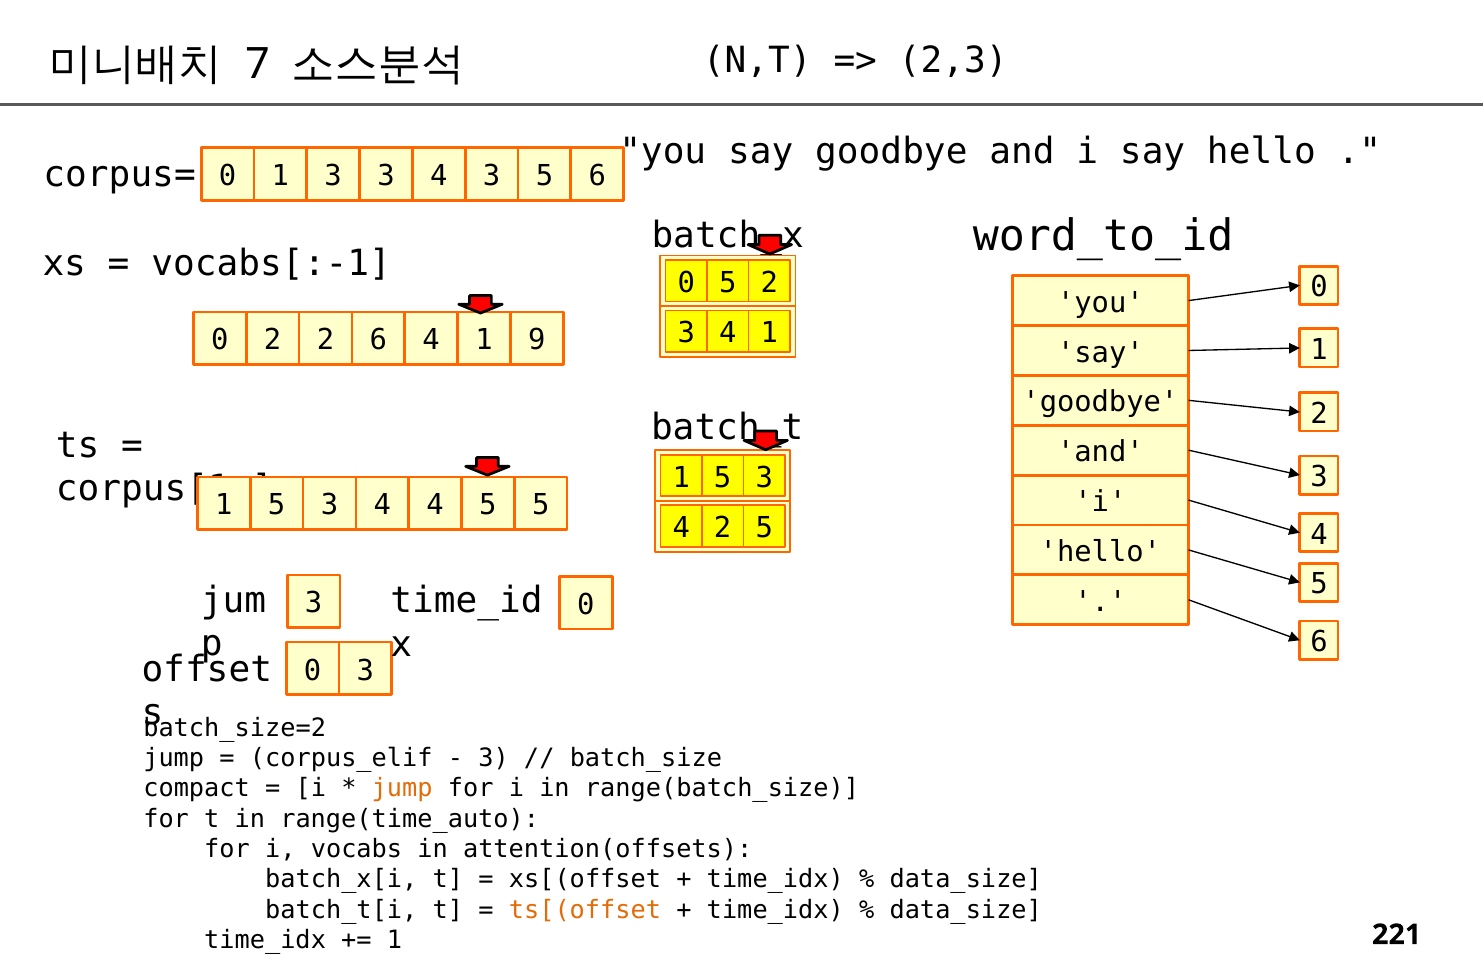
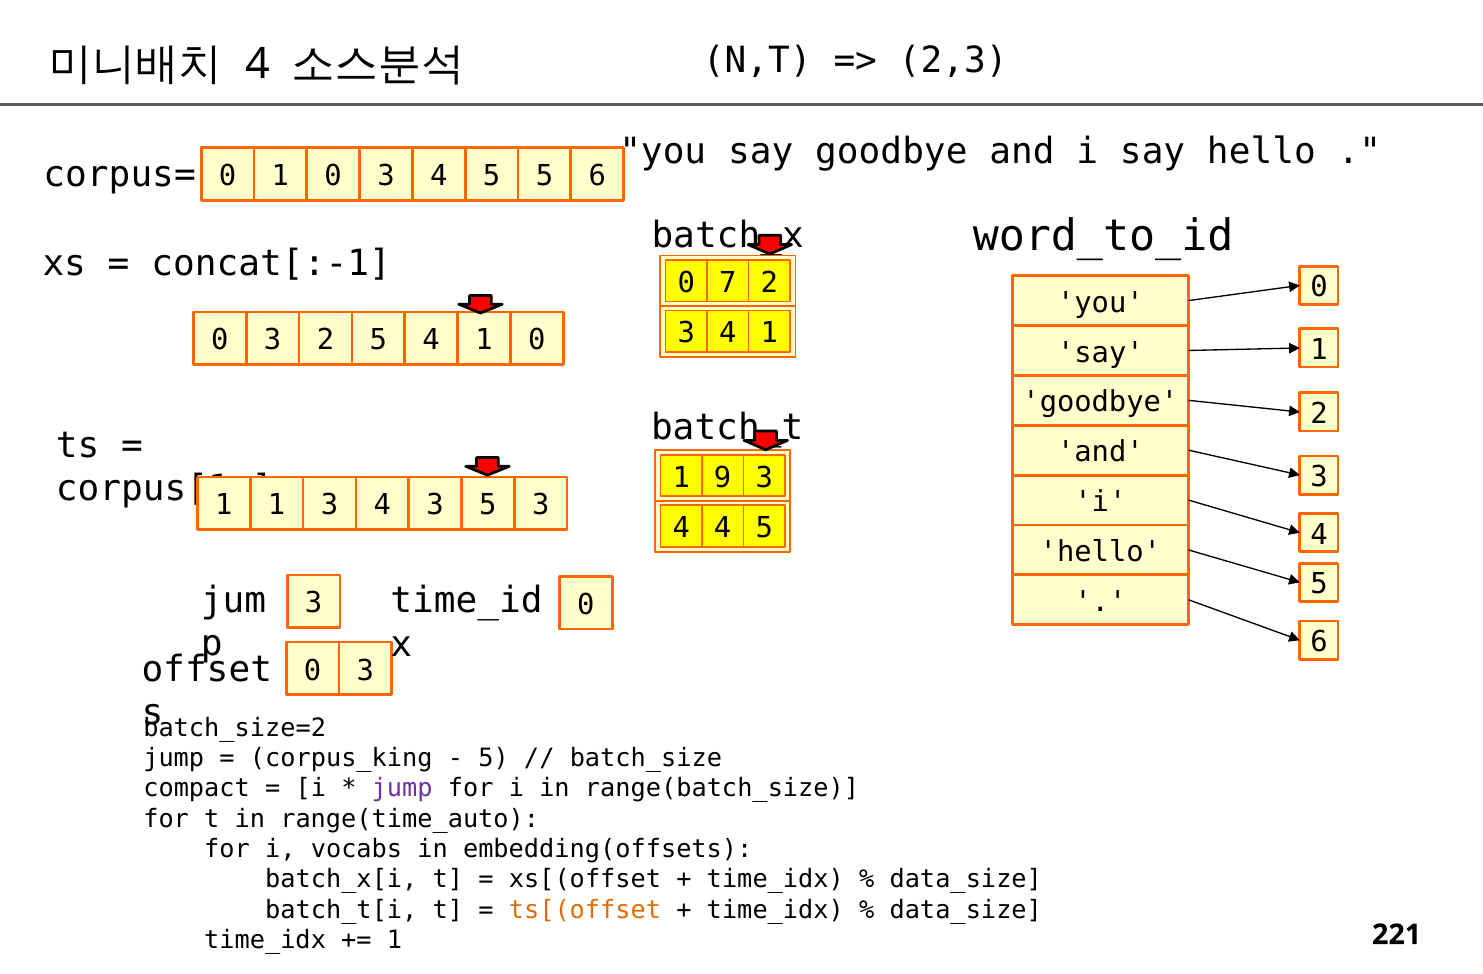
7: 7 -> 4 (257, 64)
0 1 3: 3 -> 0 (333, 176)
3: 3 -> 5 (492, 176)
vocabs[:-1: vocabs[:-1 -> concat[:-1 (271, 264)
0 5: 5 -> 7 (728, 283)
2: 2 -> 3 (273, 340)
2 6: 6 -> 5 (378, 340)
4 1 9: 9 -> 0 (537, 340)
5: 5 -> 9 (723, 478)
5: 5 -> 1 (277, 505)
4 4: 4 -> 3 (435, 505)
5 5: 5 -> 3 (541, 505)
4 2: 2 -> 4 (723, 528)
corpus_elif: corpus_elif -> corpus_king (341, 758)
3: 3 -> 5 (494, 758)
jump colour: orange -> purple (402, 789)
attention(offsets: attention(offsets -> embedding(offsets (608, 849)
